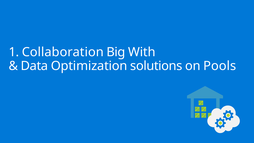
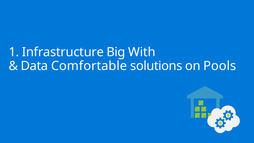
Collaboration: Collaboration -> Infrastructure (63, 52)
Optimization: Optimization -> Comfortable (89, 66)
